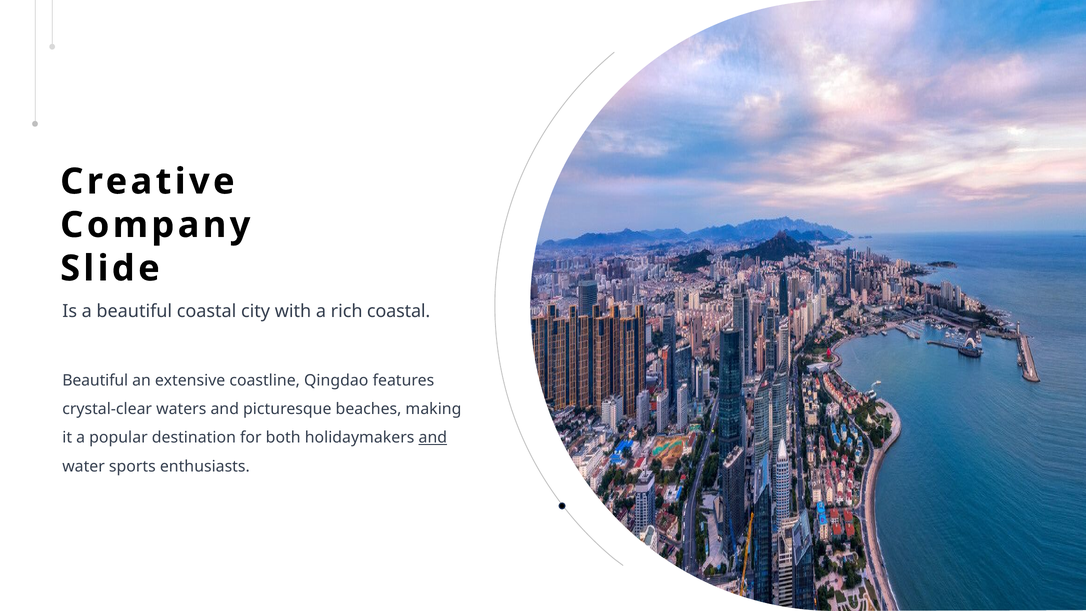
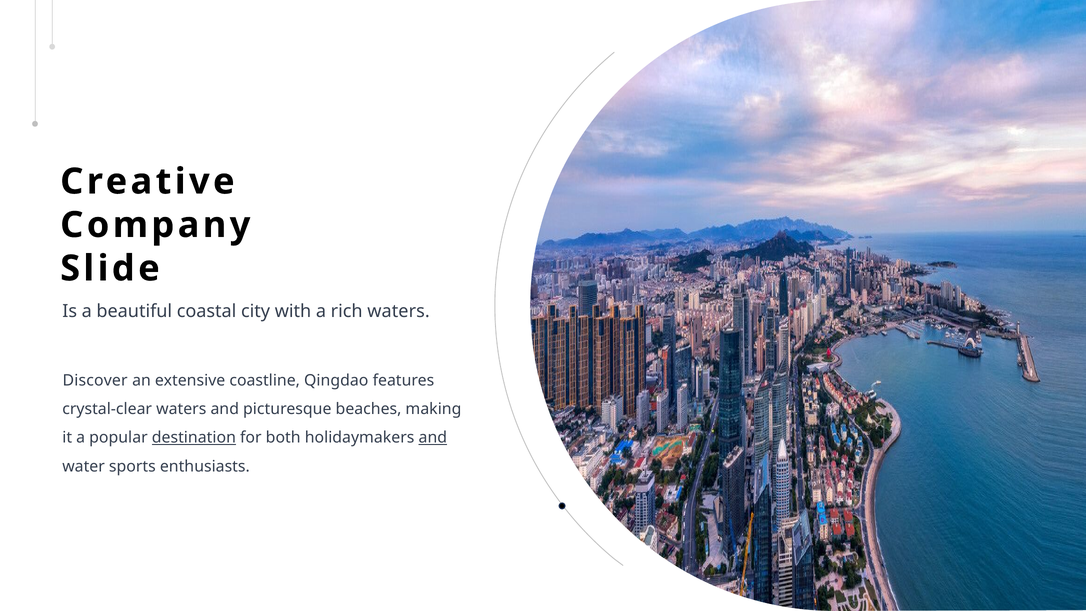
rich coastal: coastal -> waters (399, 311)
Beautiful: Beautiful -> Discover (95, 381)
destination underline: none -> present (194, 438)
